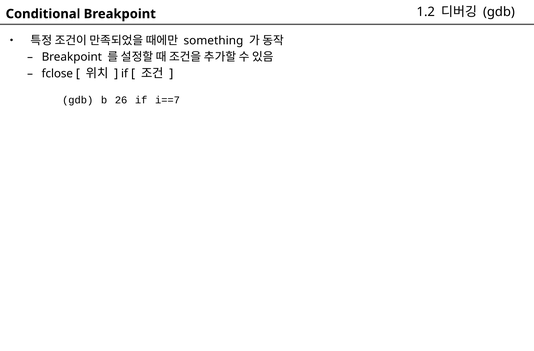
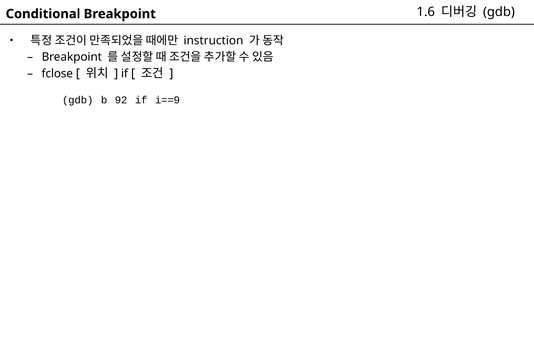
1.2: 1.2 -> 1.6 (426, 12)
something: something -> instruction (213, 41)
26: 26 -> 92 (121, 100)
i==7: i==7 -> i==9 (167, 100)
